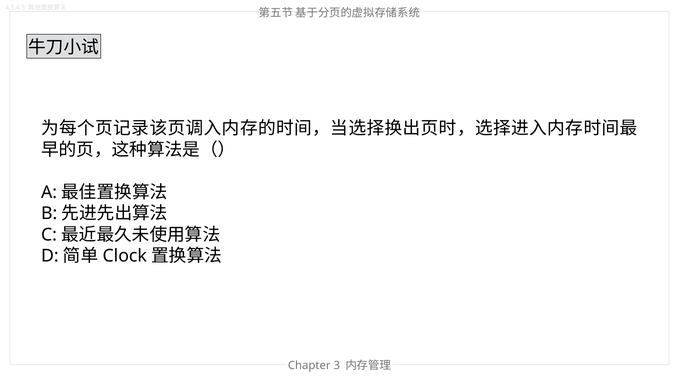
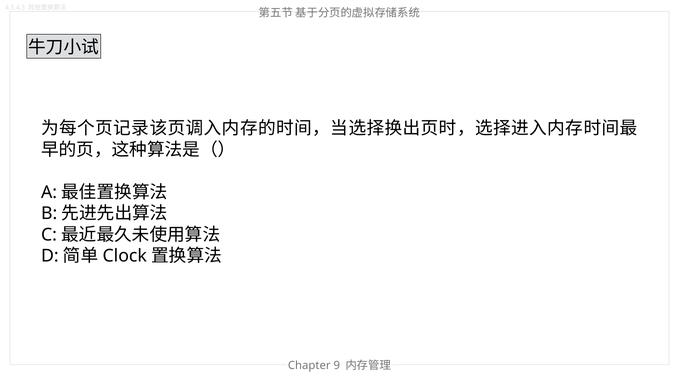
3: 3 -> 9 (337, 366)
